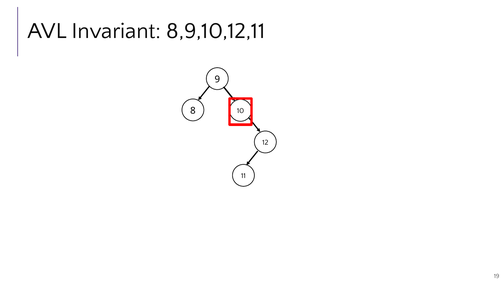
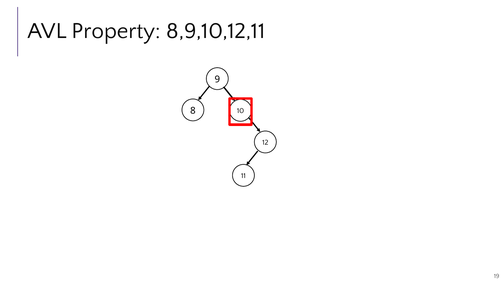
Invariant: Invariant -> Property (116, 31)
